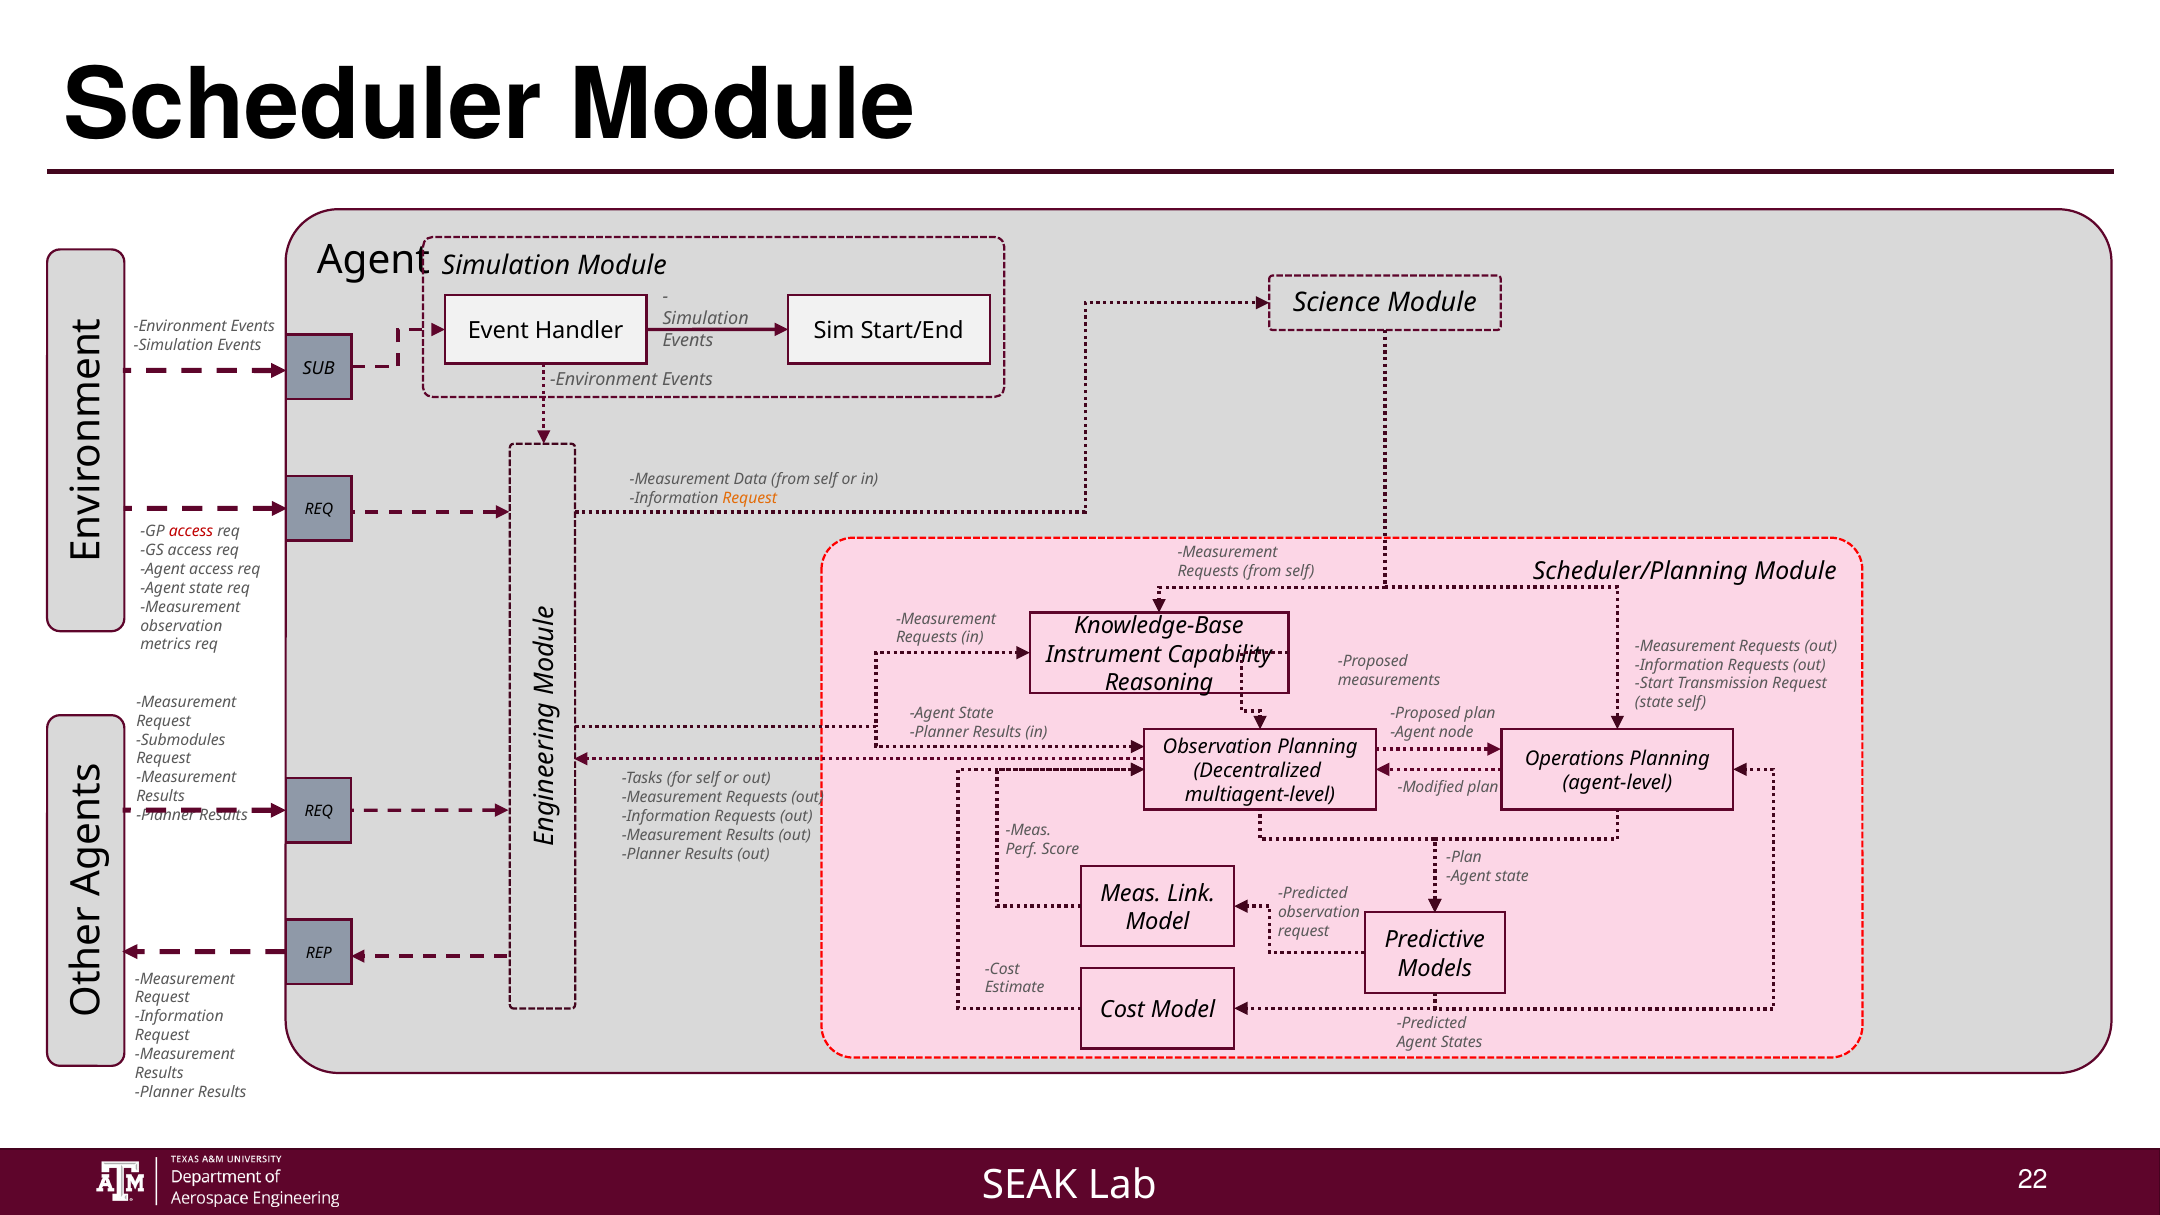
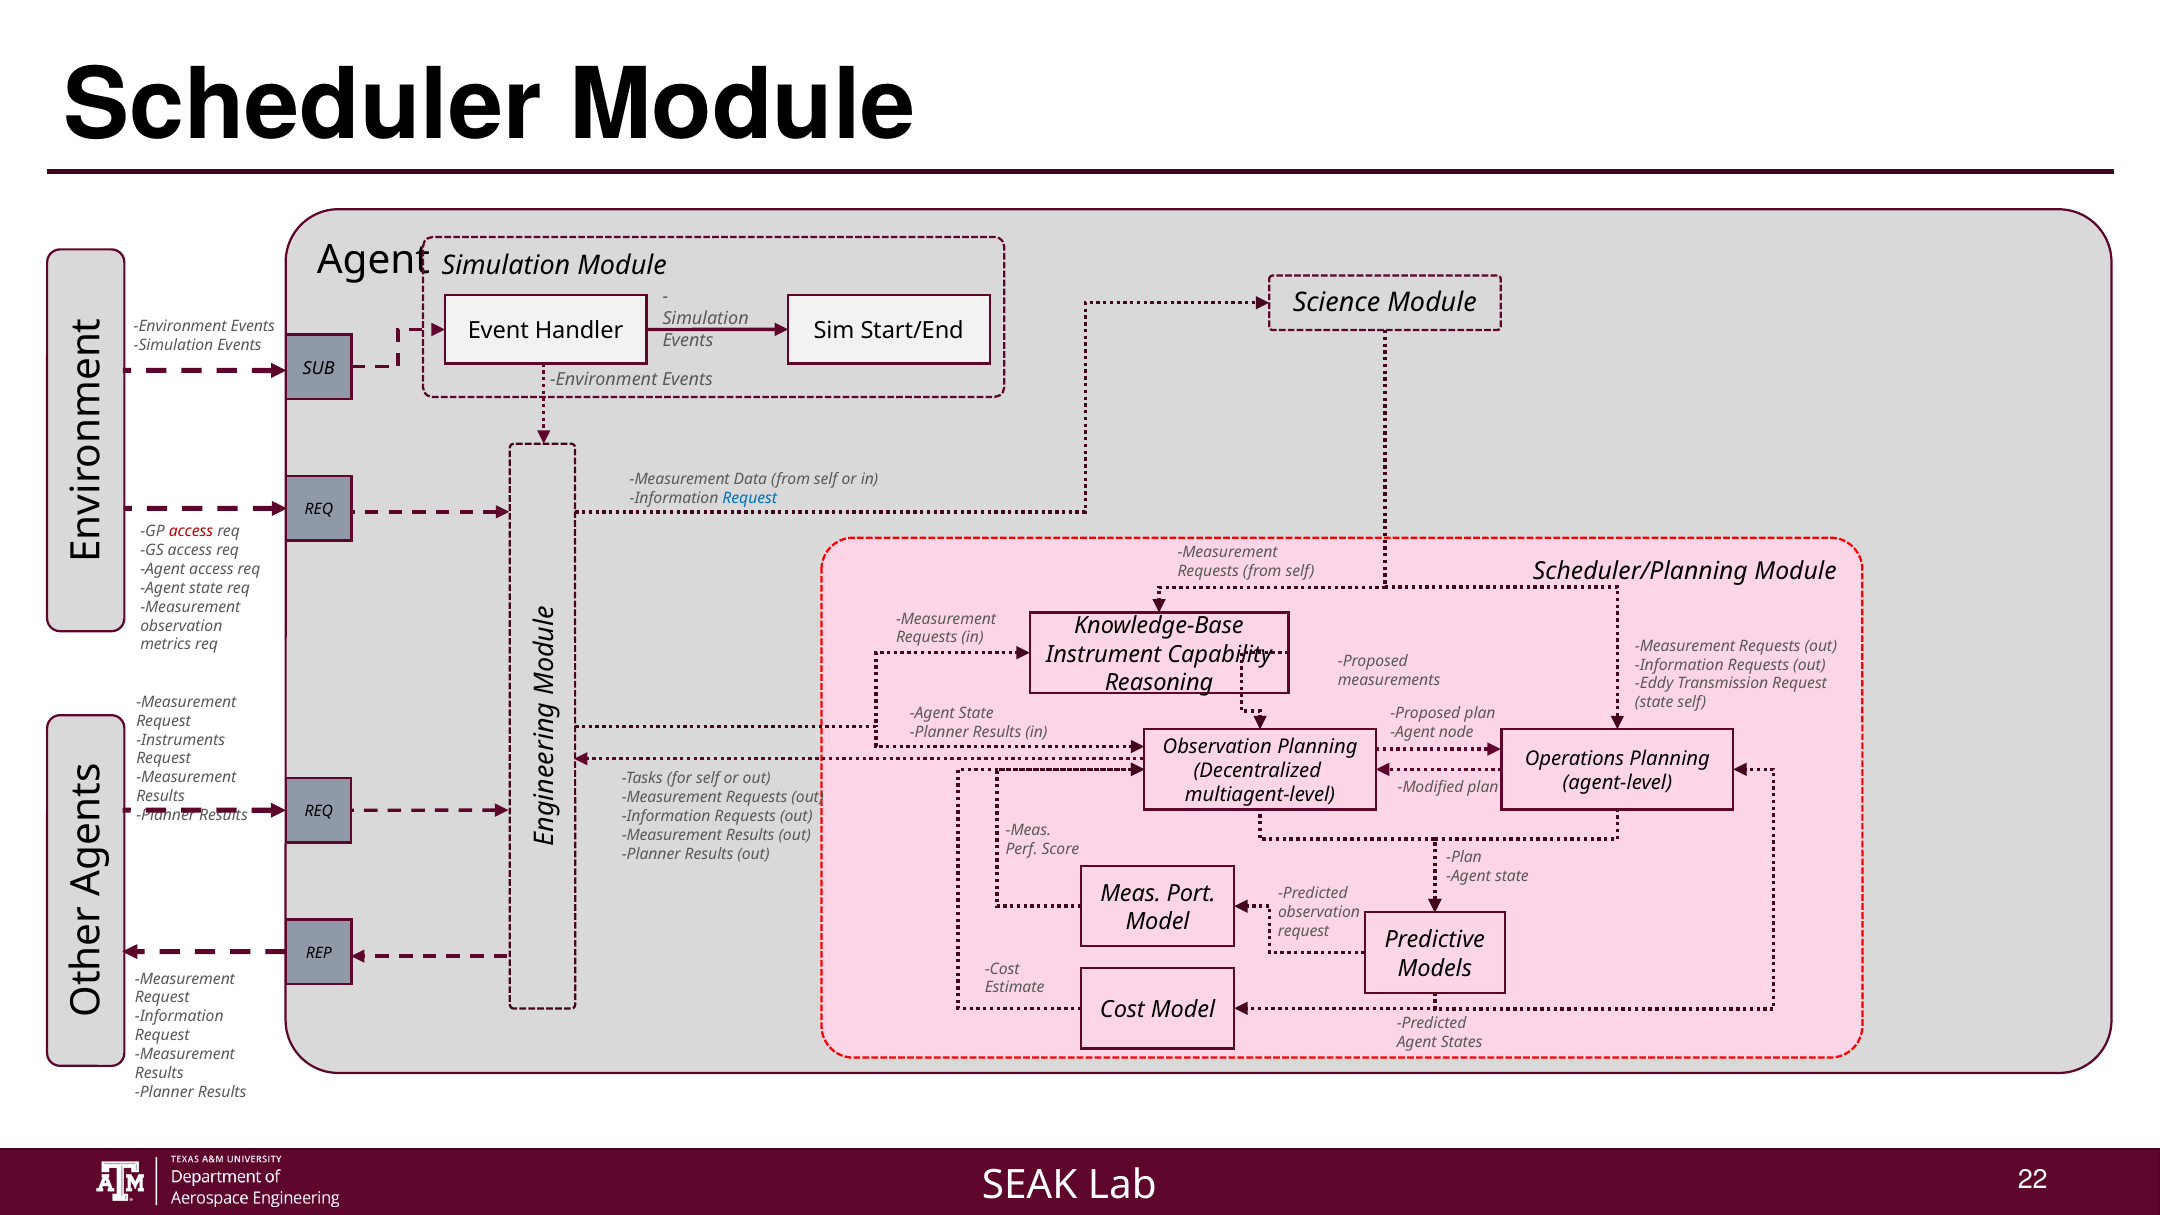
Request colour: orange -> blue (750, 498)
Start: Start -> Eddy (1654, 684)
Submodules: Submodules -> Instruments (181, 740)
Link: Link -> Port (1191, 894)
